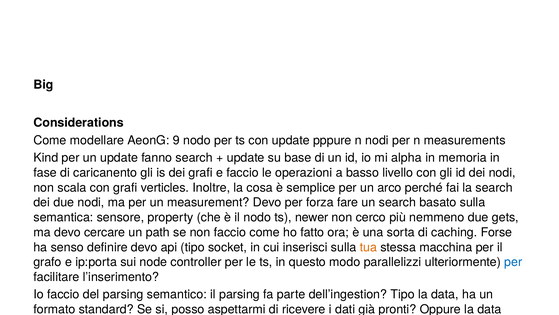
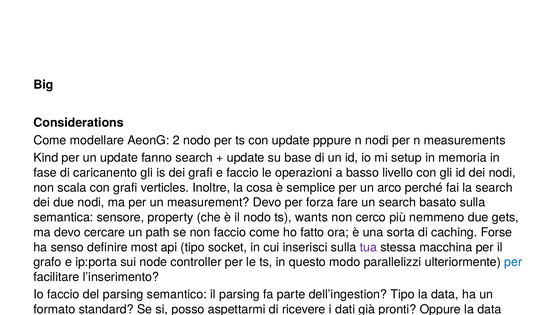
9: 9 -> 2 (176, 140)
alpha: alpha -> setup (407, 157)
newer: newer -> wants (312, 217)
definire devo: devo -> most (144, 247)
tua colour: orange -> purple (368, 247)
